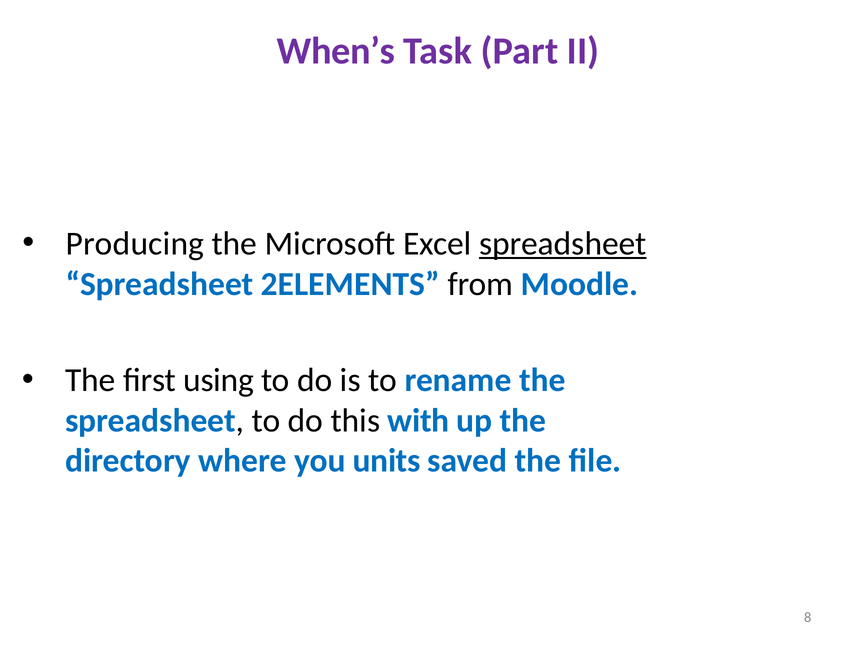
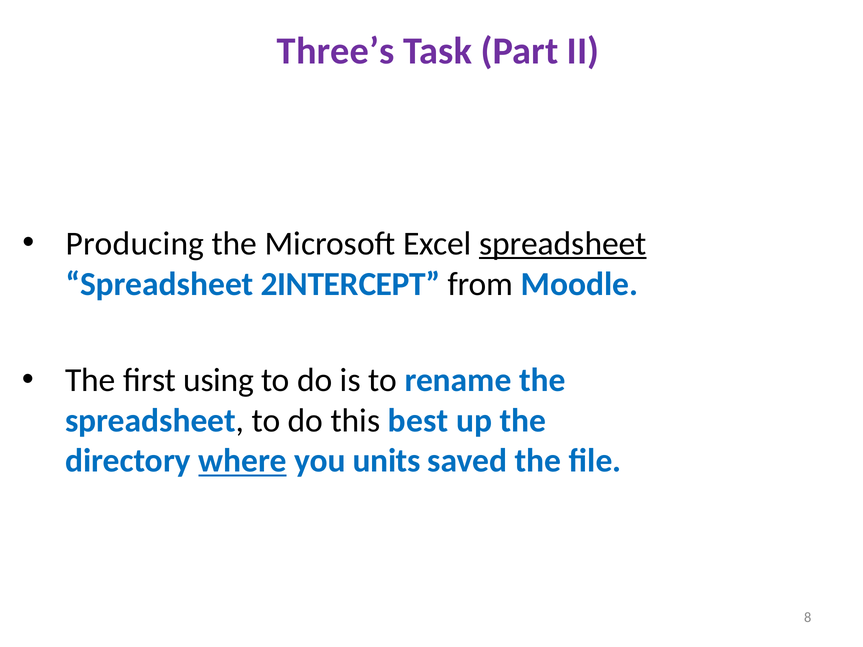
When’s: When’s -> Three’s (336, 51)
2ELEMENTS: 2ELEMENTS -> 2INTERCEPT (351, 284)
with: with -> best (418, 421)
where underline: none -> present (243, 461)
